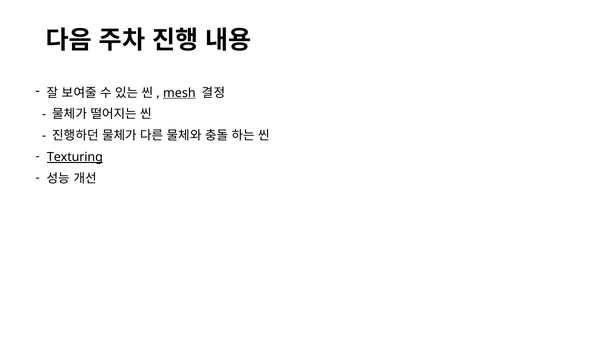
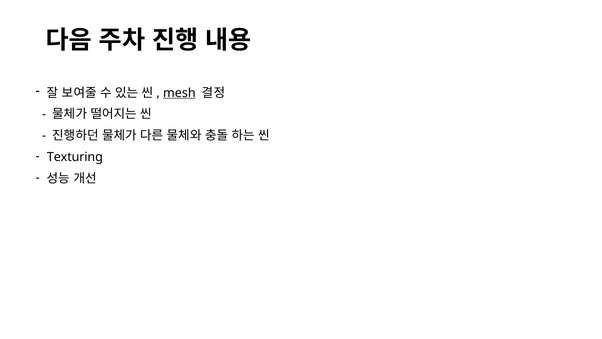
Texturing underline: present -> none (75, 157)
